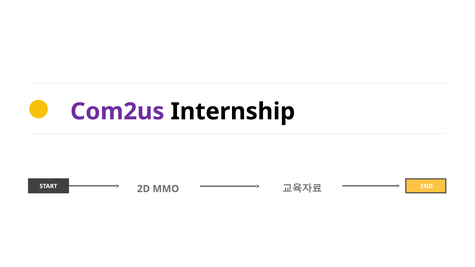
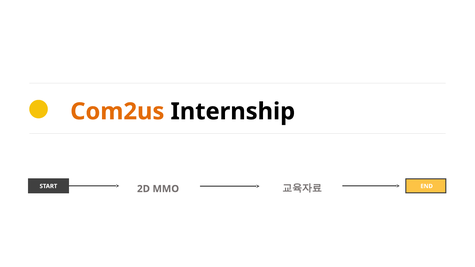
Com2us colour: purple -> orange (117, 112)
